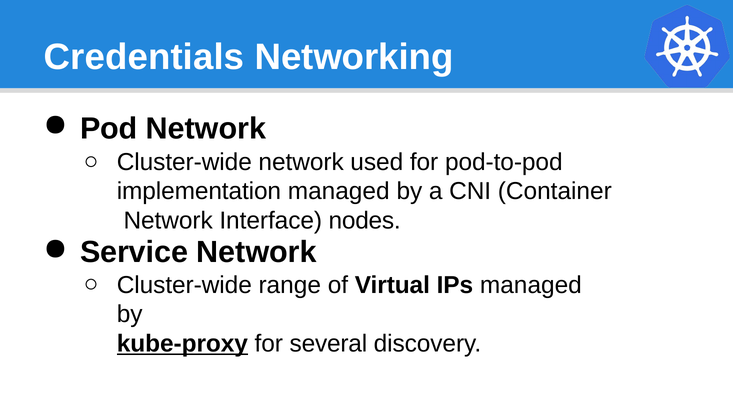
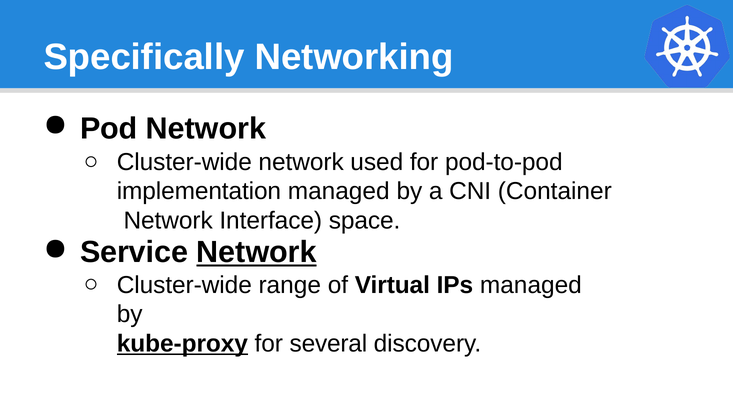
Credentials: Credentials -> Specifically (144, 57)
nodes: nodes -> space (365, 220)
Network underline: none -> present (257, 252)
